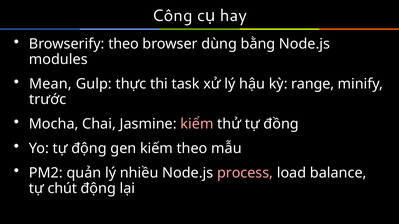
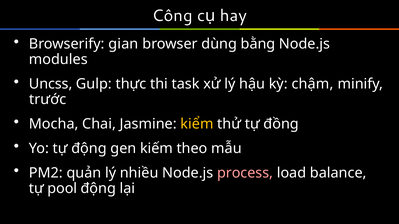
Browserify theo: theo -> gian (123, 44)
Mean: Mean -> Uncss (51, 84)
range: range -> chậm (313, 84)
kiểm colour: pink -> yellow (197, 124)
chút: chút -> pool (62, 189)
